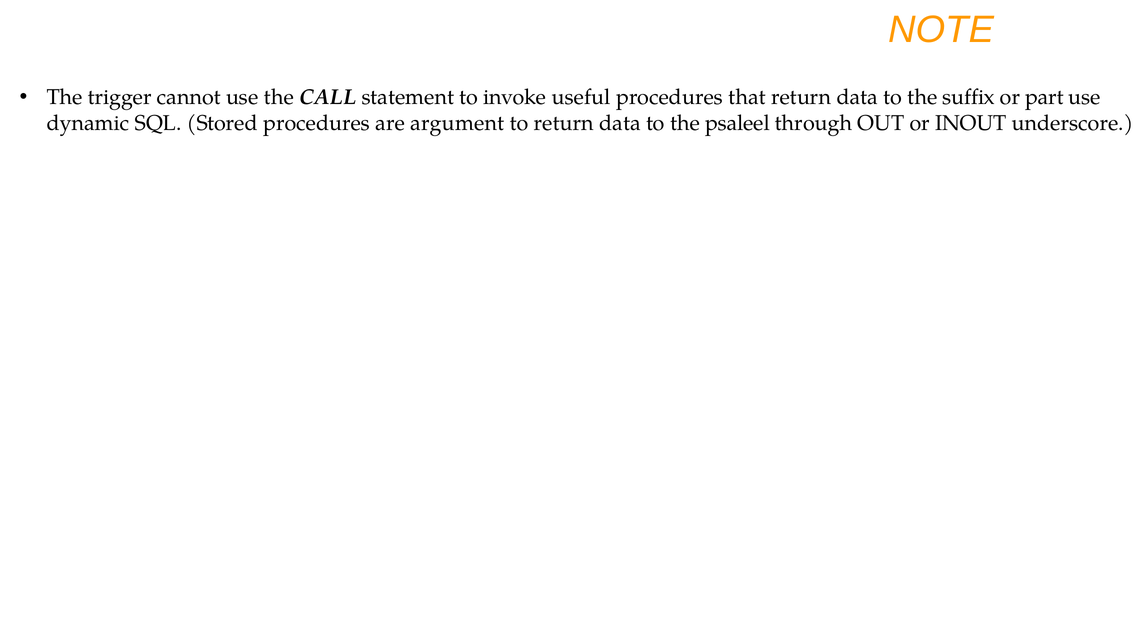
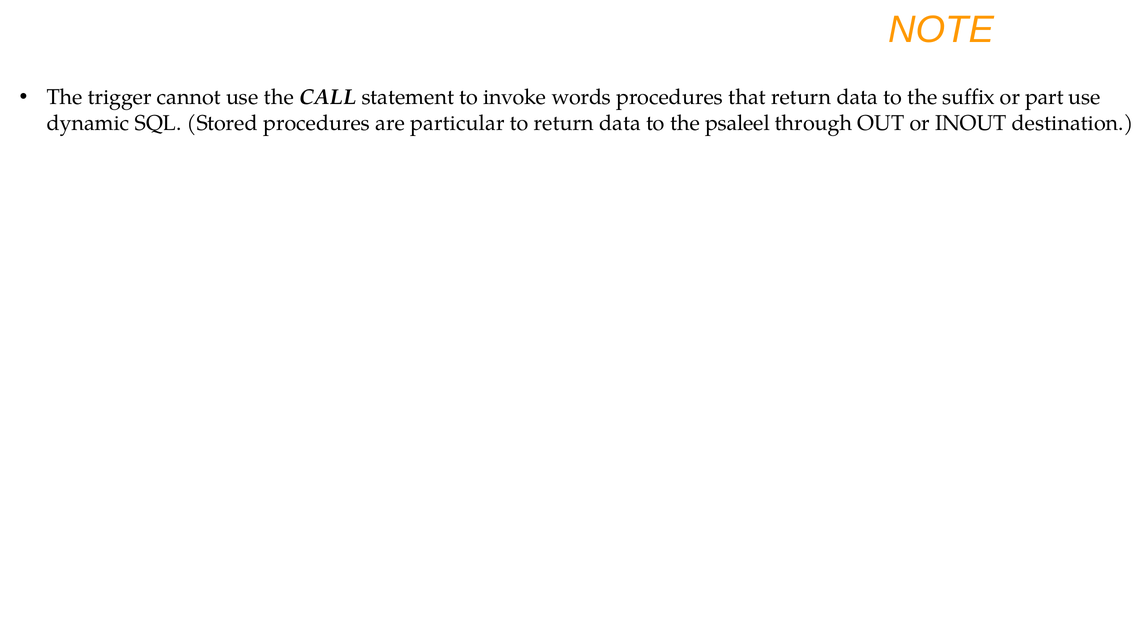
useful: useful -> words (581, 97)
argument: argument -> particular (457, 123)
underscore: underscore -> destination (1073, 123)
